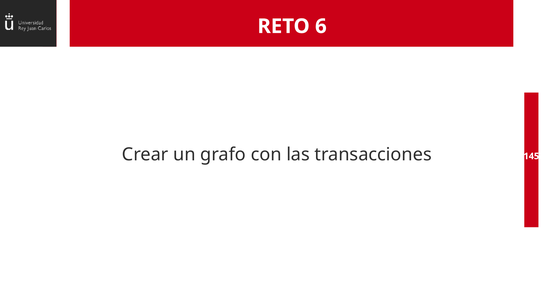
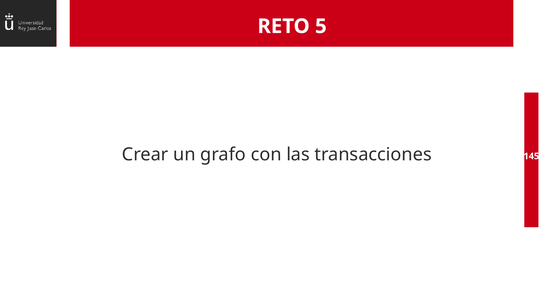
6: 6 -> 5 (321, 26)
